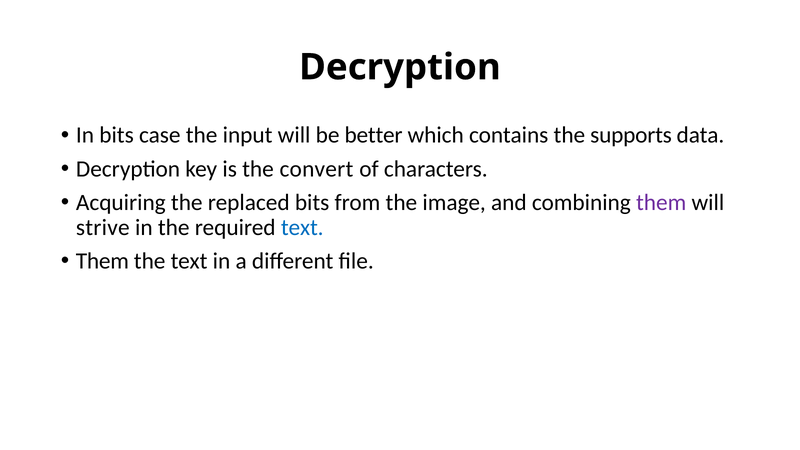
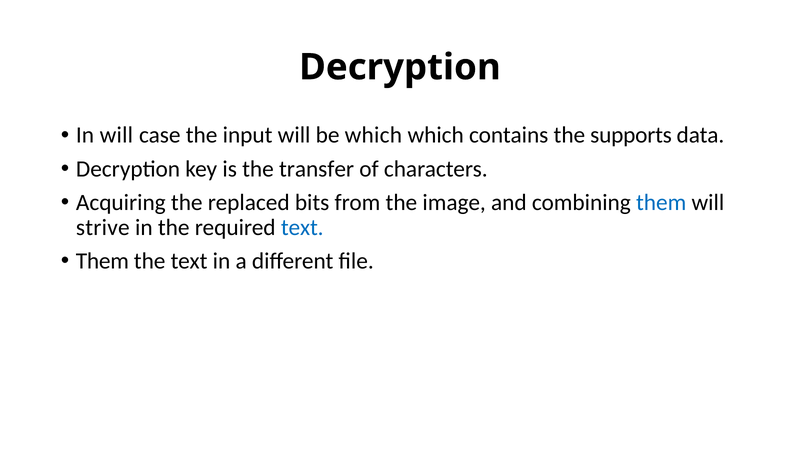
In bits: bits -> will (116, 135)
be better: better -> which (373, 135)
convert: convert -> transfer (317, 169)
them colour: purple -> blue (661, 202)
